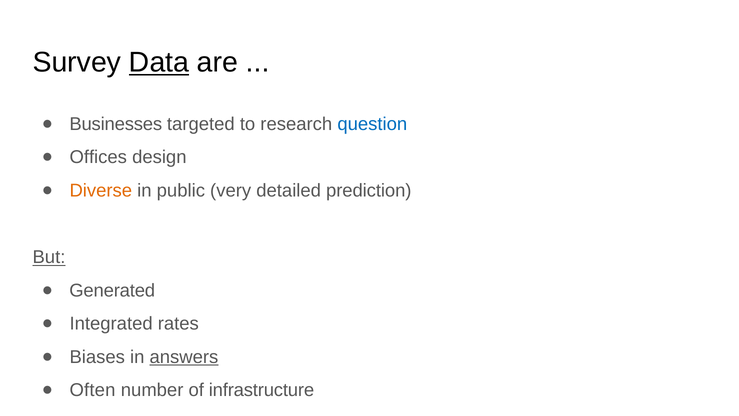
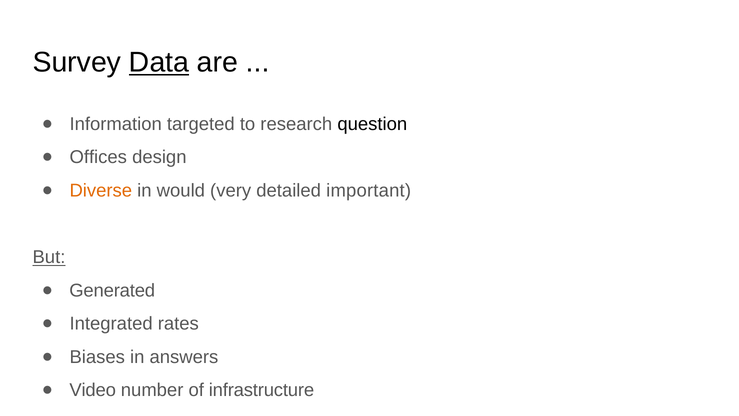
Businesses: Businesses -> Information (116, 124)
question colour: blue -> black (372, 124)
public: public -> would (181, 191)
prediction: prediction -> important (369, 191)
answers underline: present -> none (184, 357)
Often: Often -> Video (93, 390)
